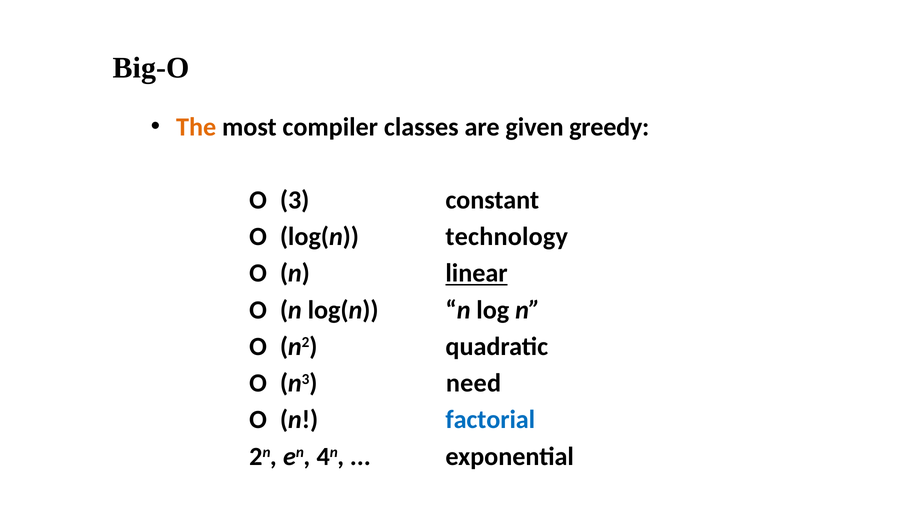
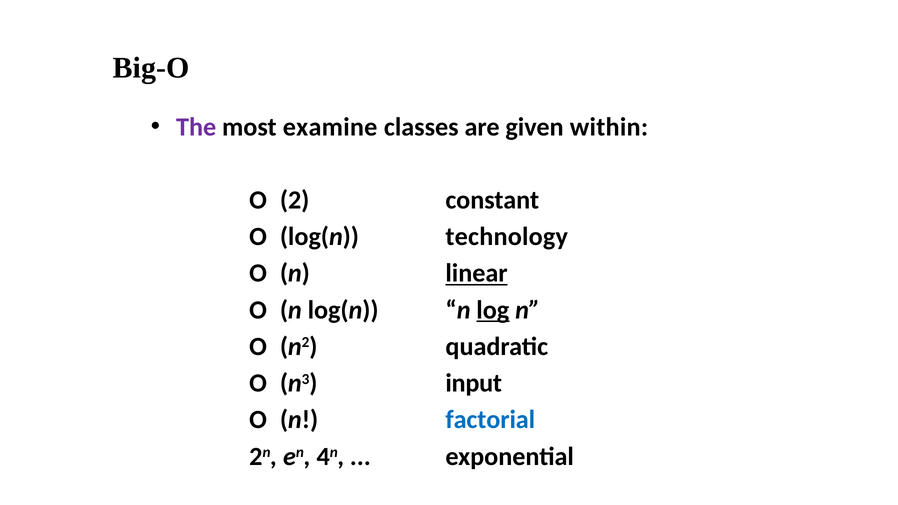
The colour: orange -> purple (196, 127)
compiler: compiler -> examine (330, 127)
greedy: greedy -> within (609, 127)
3: 3 -> 2 (295, 200)
log underline: none -> present (493, 310)
need: need -> input (474, 383)
